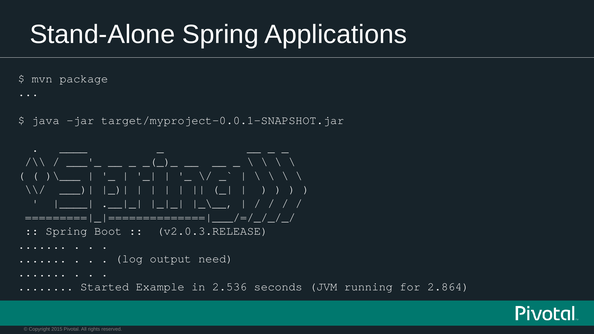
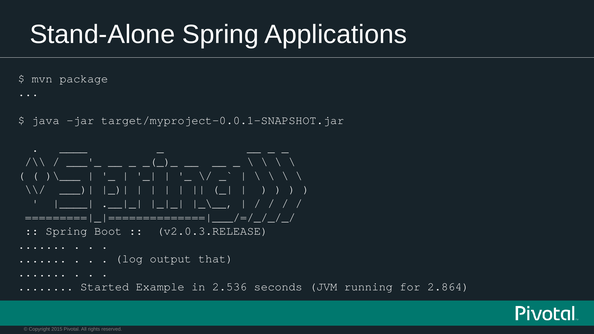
need: need -> that (216, 259)
